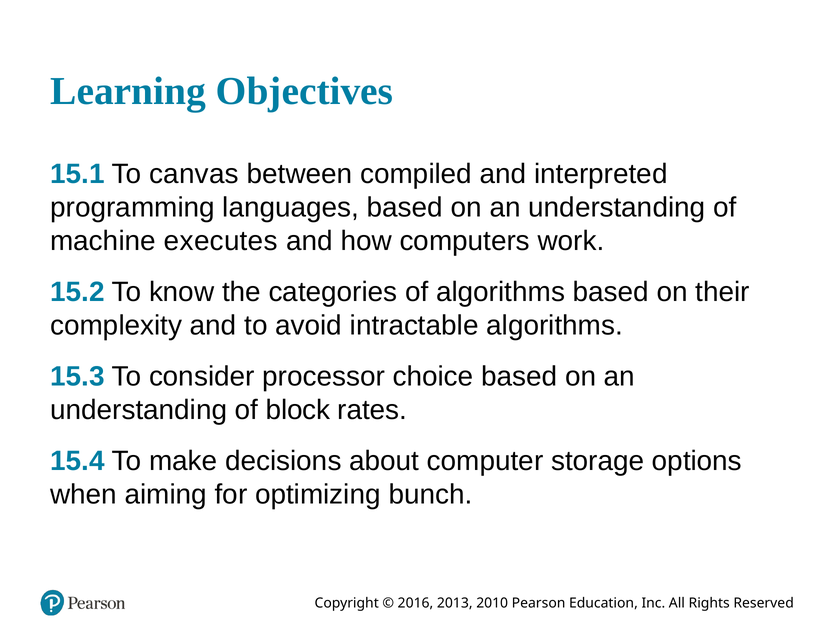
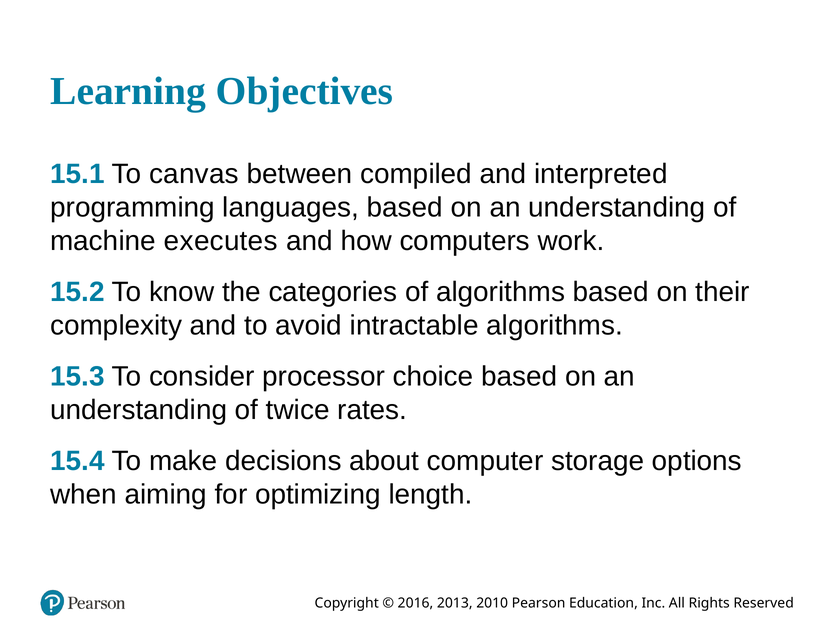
block: block -> twice (298, 410)
bunch: bunch -> length (430, 494)
